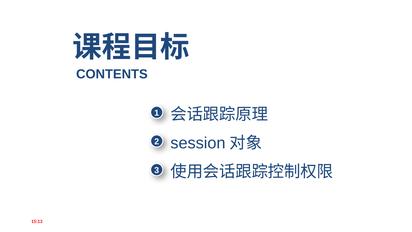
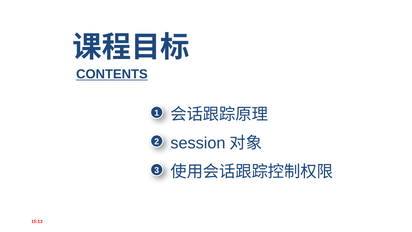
CONTENTS underline: none -> present (112, 74)
